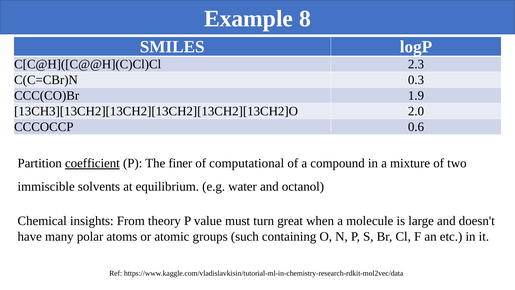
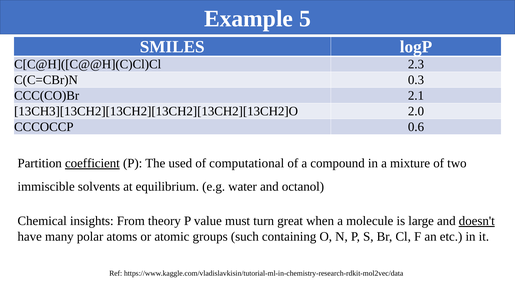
8: 8 -> 5 (305, 19)
1.9: 1.9 -> 2.1 (416, 96)
finer: finer -> used (180, 163)
doesn't underline: none -> present (477, 221)
